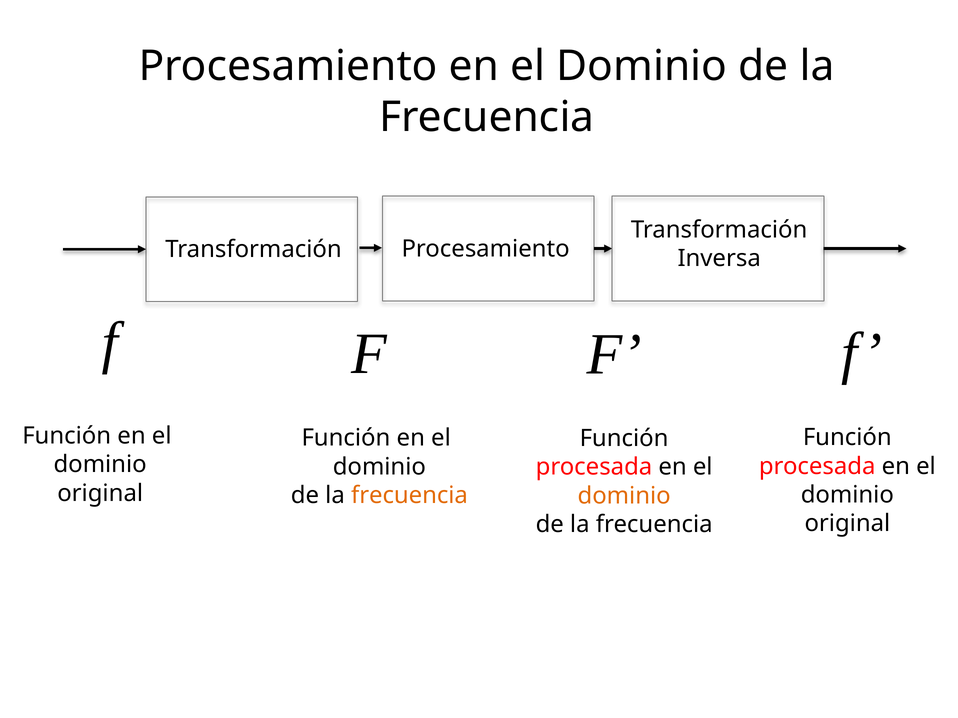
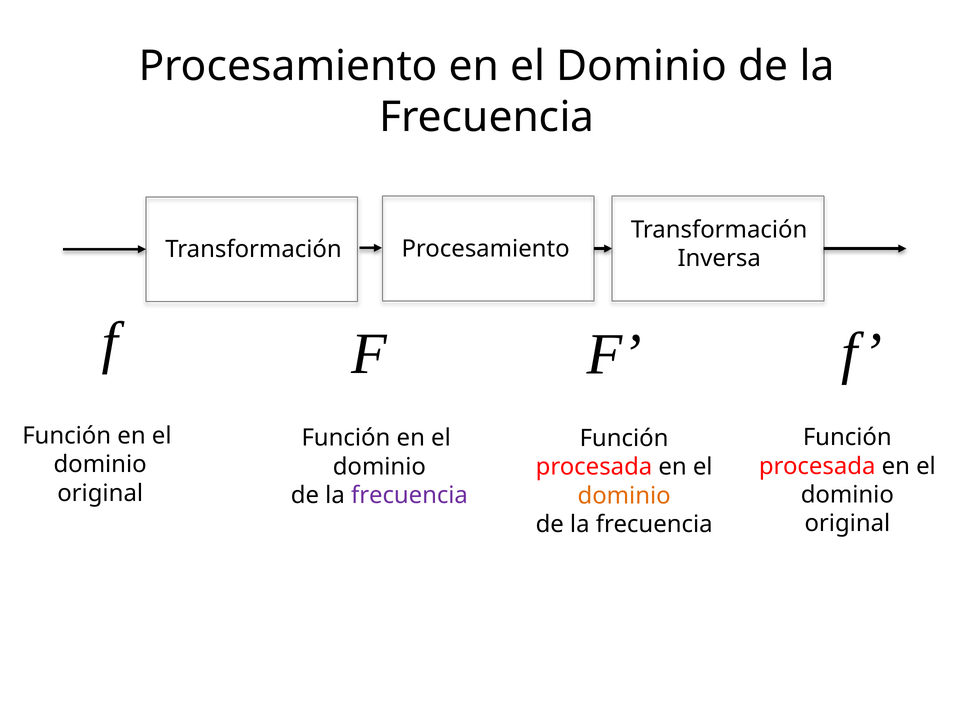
frecuencia colour: orange -> purple (409, 496)
